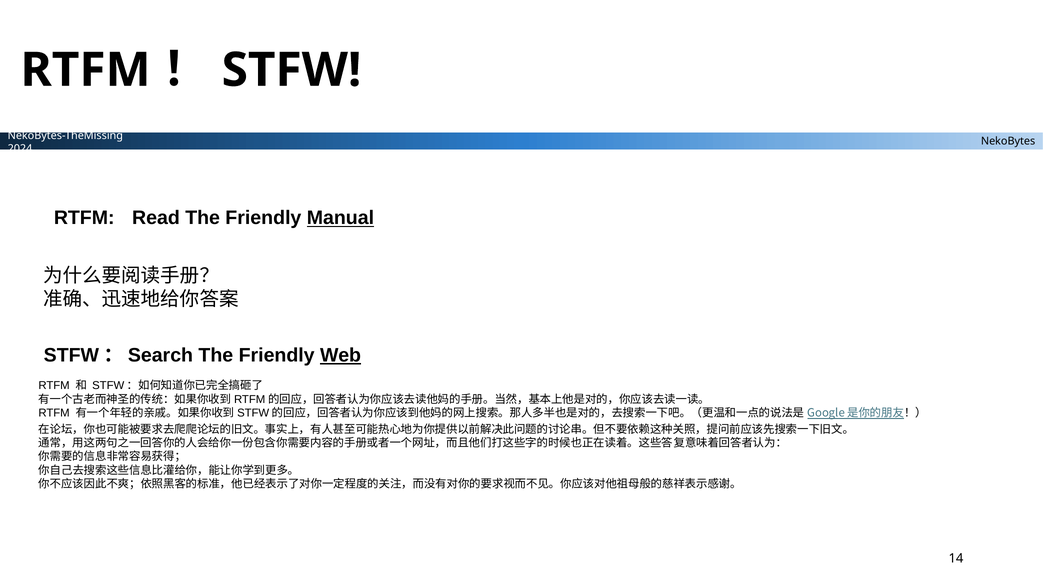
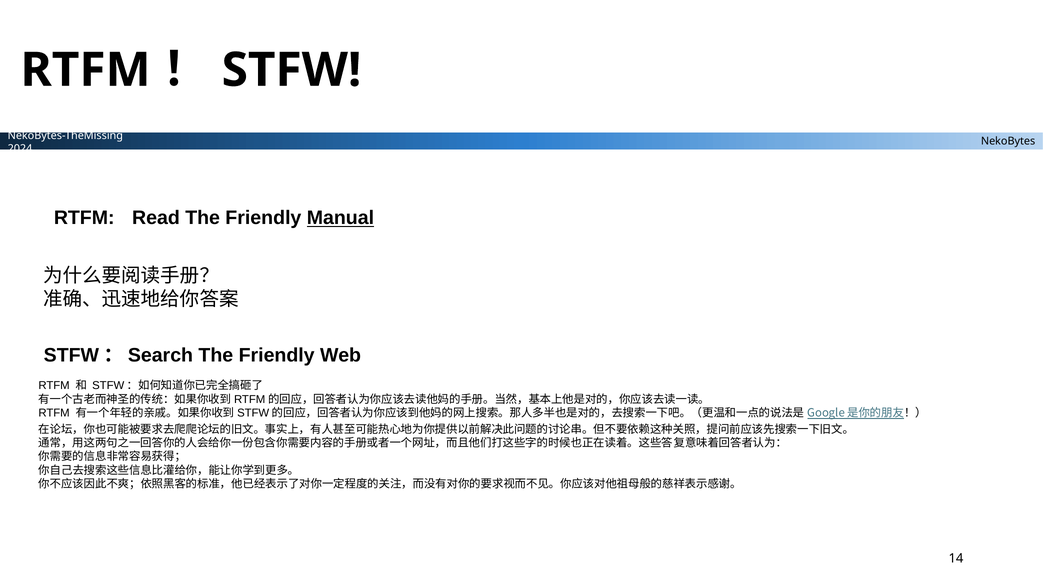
Web underline: present -> none (341, 356)
